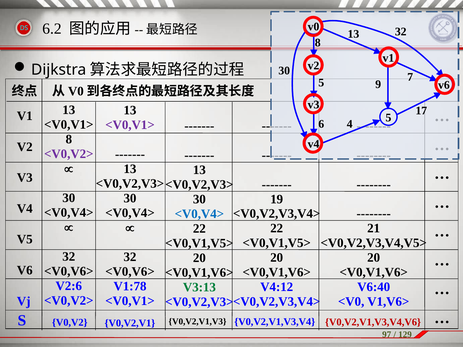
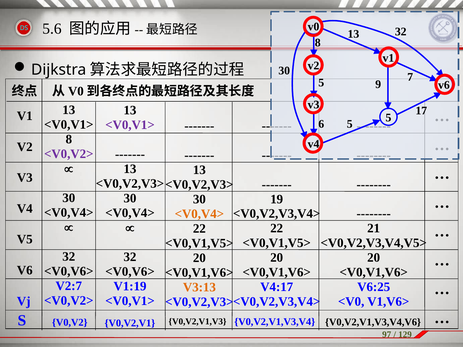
6.2: 6.2 -> 5.6 (52, 29)
6 4: 4 -> 5 (350, 124)
<V0,V4> colour: blue -> orange (199, 214)
V2:6: V2:6 -> V2:7 (69, 286)
V1:78: V1:78 -> V1:19 (130, 287)
V3:13 colour: green -> orange (199, 287)
V4:12: V4:12 -> V4:17 (277, 287)
V6:40: V6:40 -> V6:25 (374, 287)
V0,V2,V1,V3,V4,V6 colour: red -> black (373, 322)
